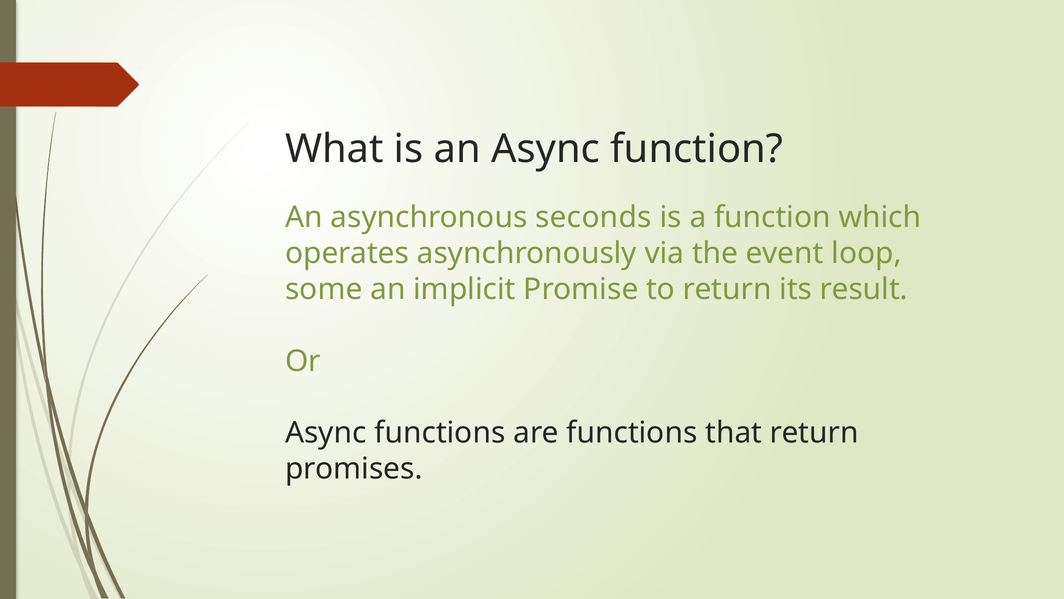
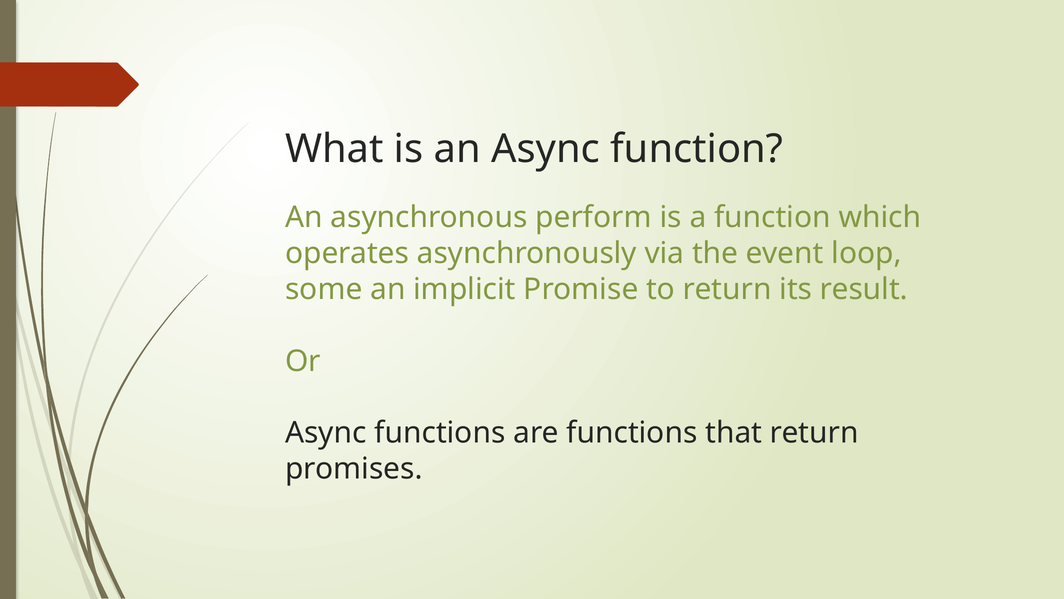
seconds: seconds -> perform (594, 217)
